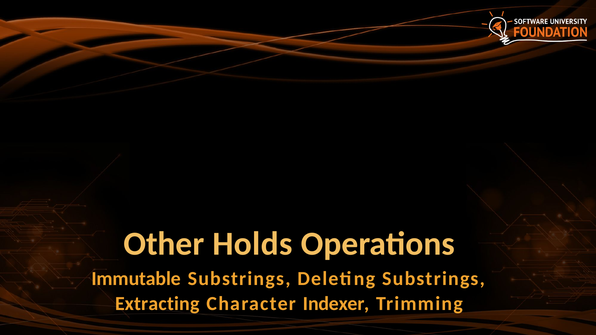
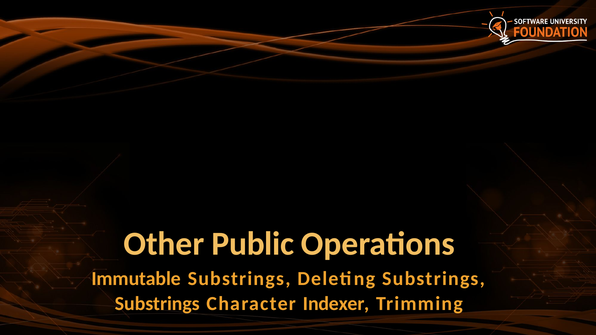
Holds: Holds -> Public (253, 244)
Extracting: Extracting -> Substrings (157, 304)
